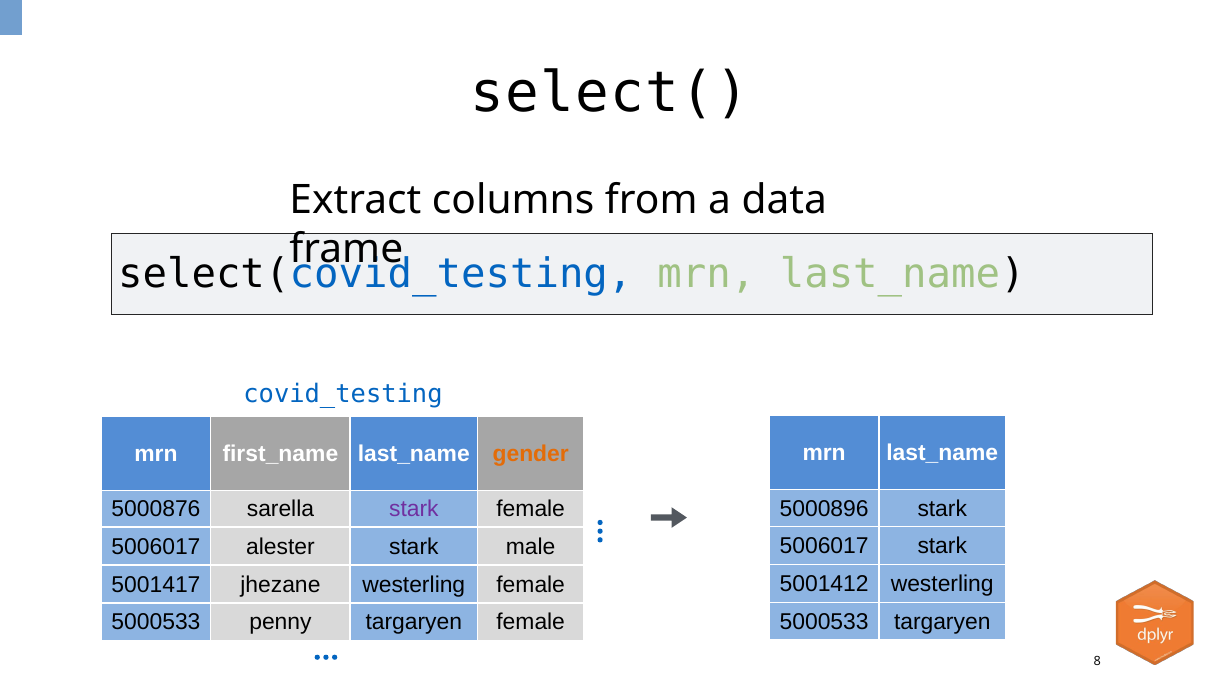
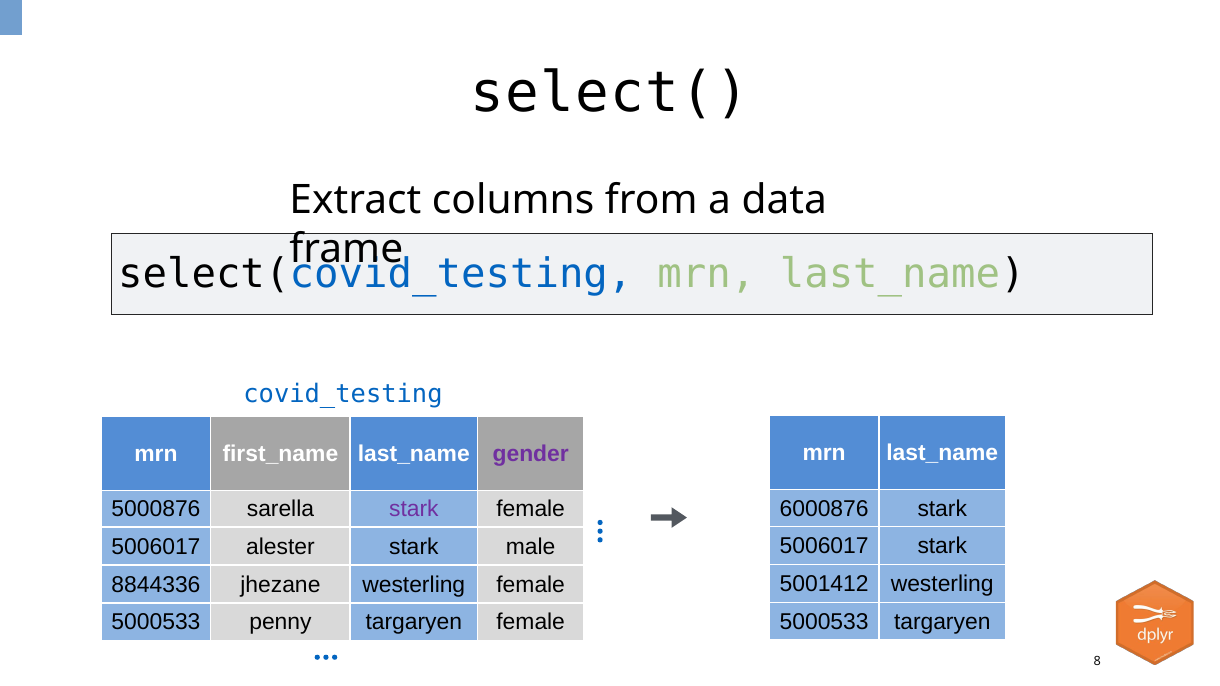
gender colour: orange -> purple (531, 454)
5000896: 5000896 -> 6000876 (824, 509)
5001417: 5001417 -> 8844336 (156, 585)
